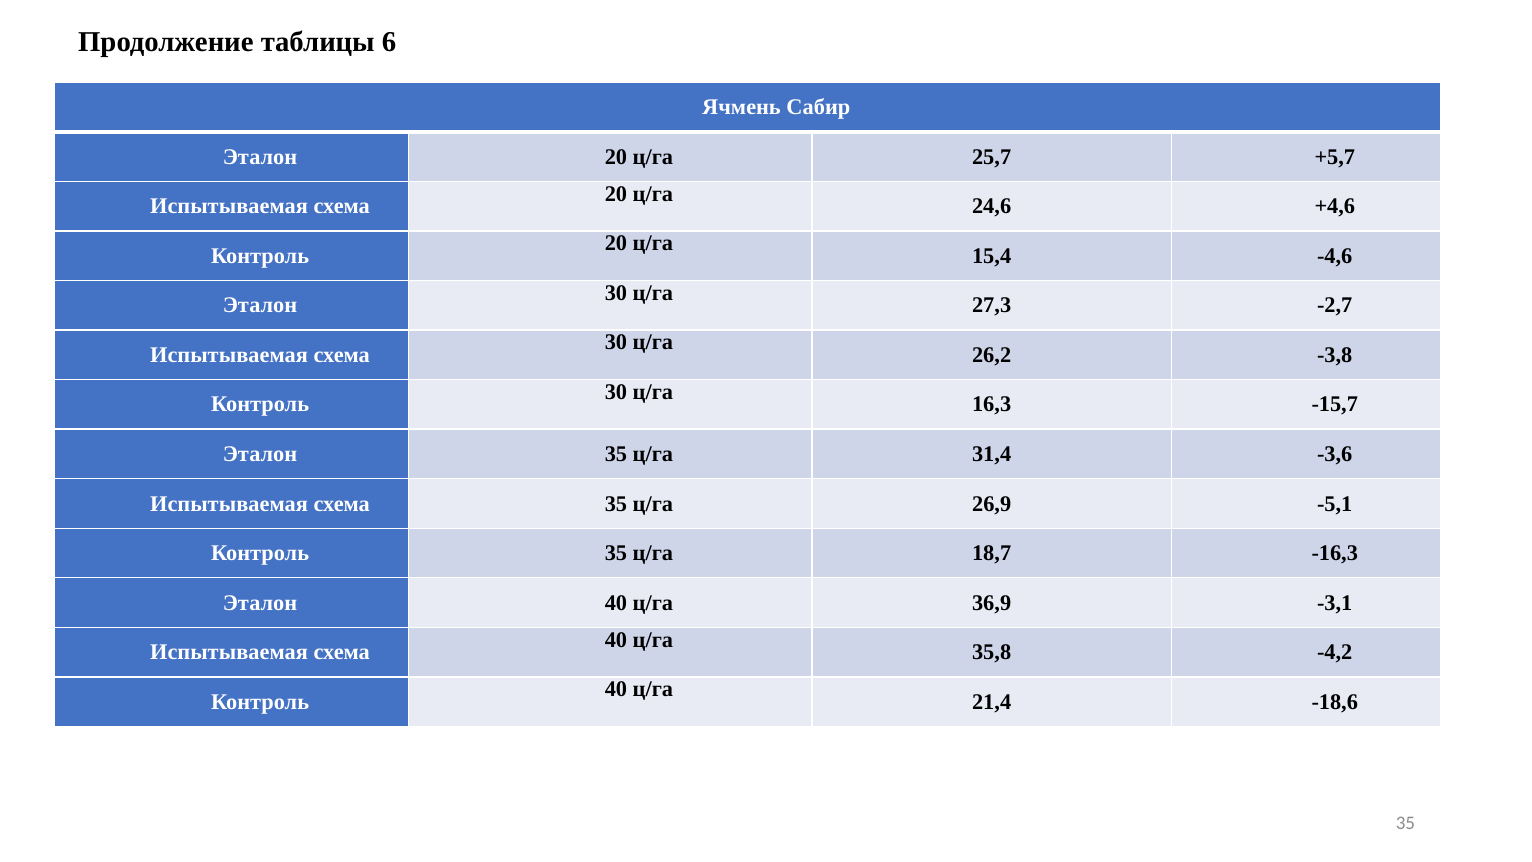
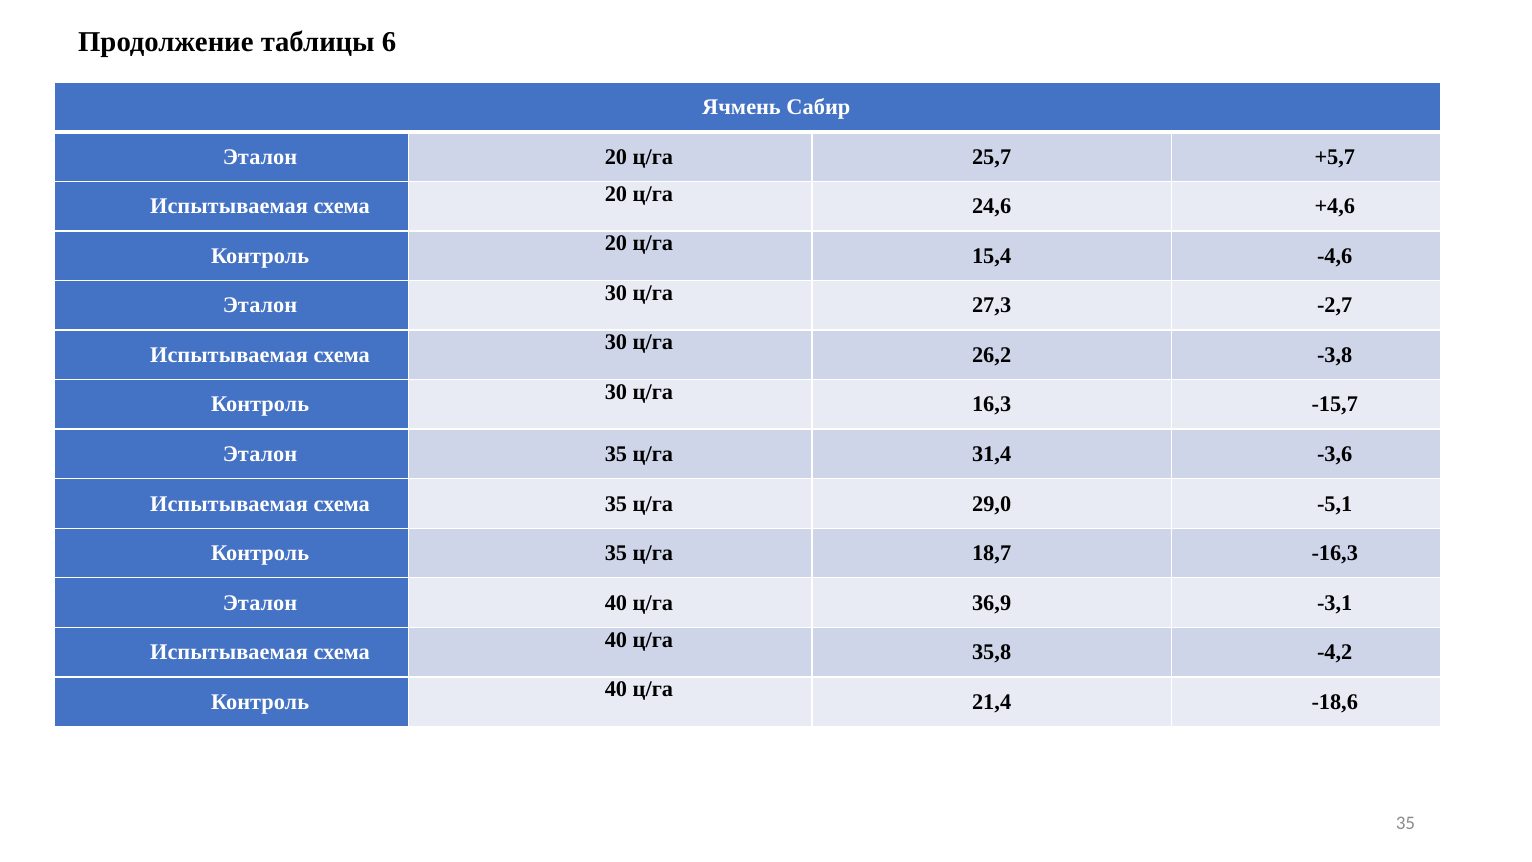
26,9: 26,9 -> 29,0 (992, 503)
